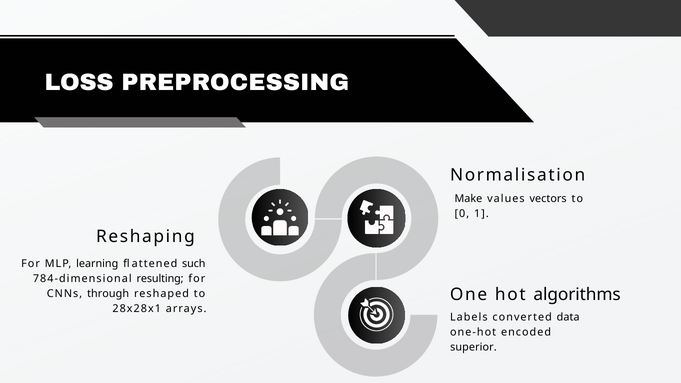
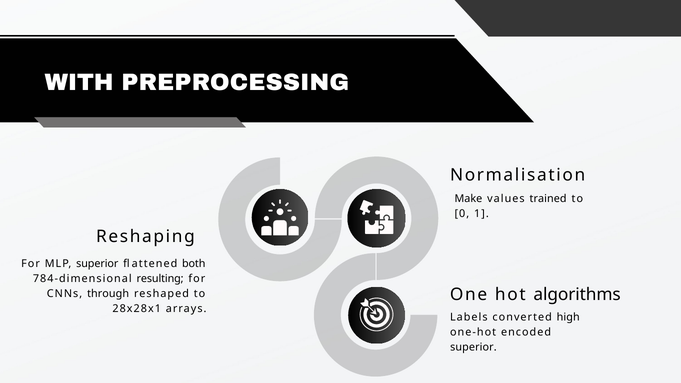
LOSS: LOSS -> WITH (79, 82)
vectors: vectors -> trained (548, 199)
MLP learning: learning -> superior (97, 264)
such: such -> both (194, 264)
data: data -> high (568, 317)
